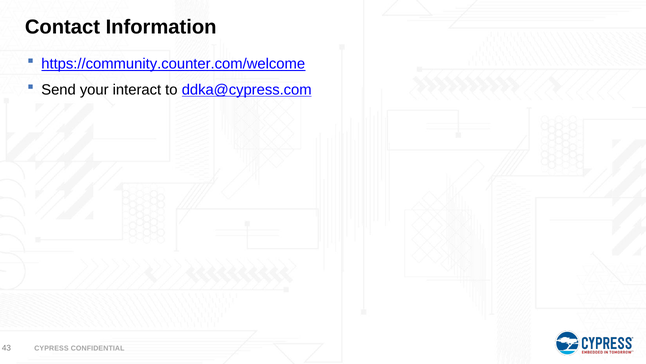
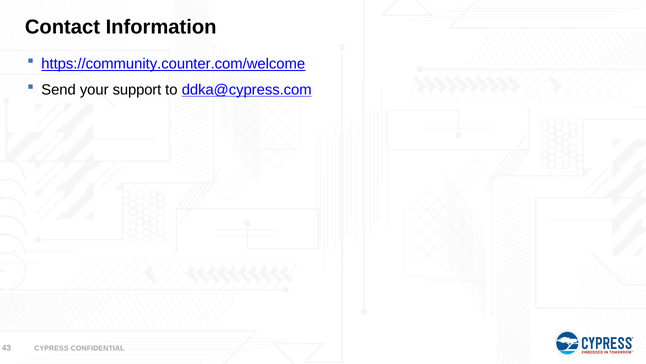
interact: interact -> support (137, 90)
